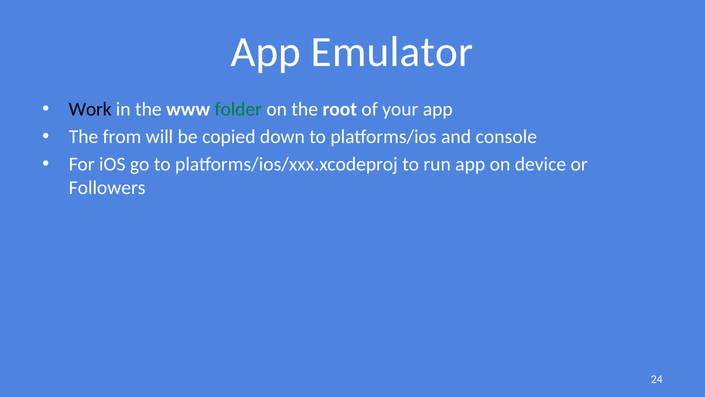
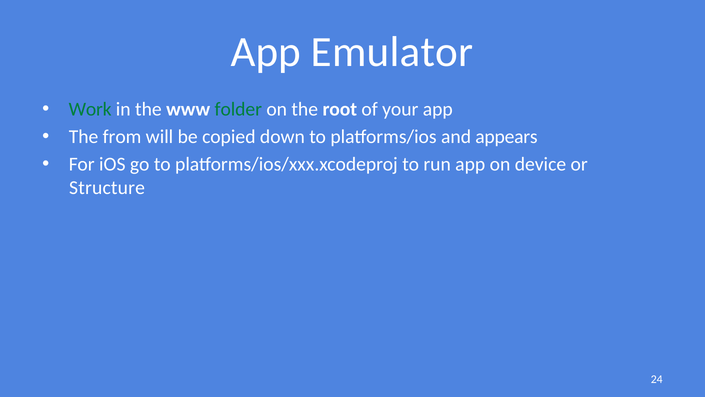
Work colour: black -> green (90, 109)
console: console -> appears (506, 137)
Followers: Followers -> Structure (107, 188)
